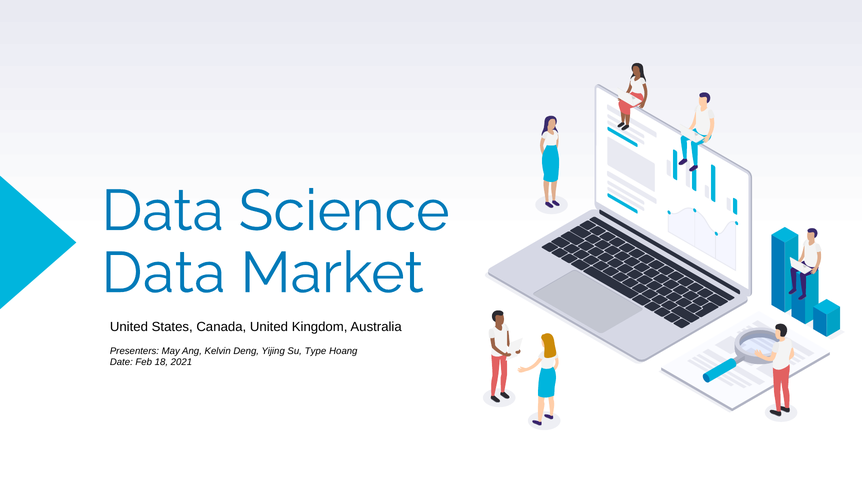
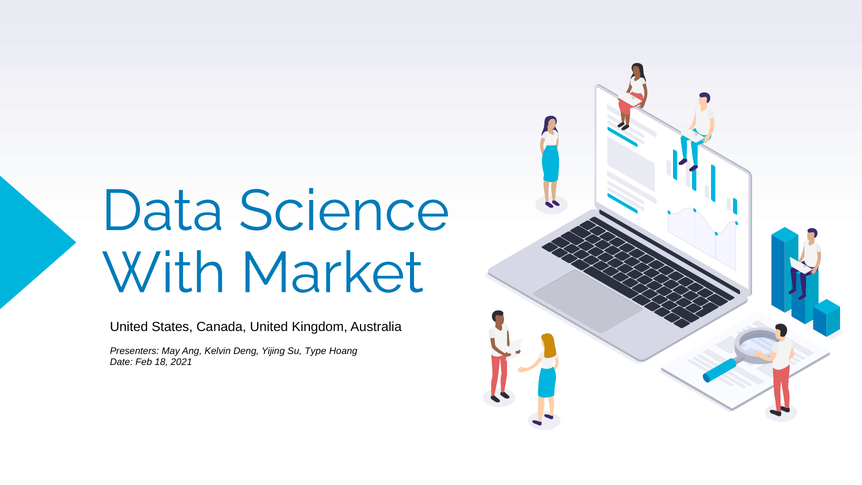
Data: Data -> With (164, 273)
